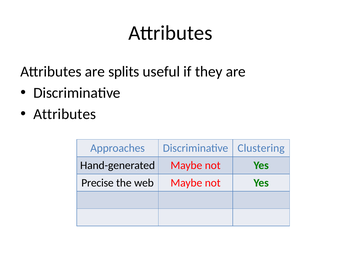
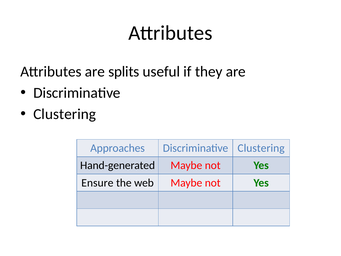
Attributes: Attributes -> Clustering (65, 114)
Precise: Precise -> Ensure (97, 183)
